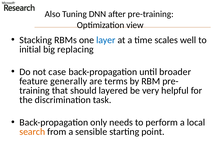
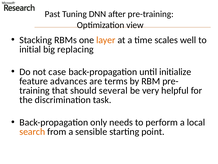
Also: Also -> Past (53, 14)
layer colour: blue -> orange (106, 40)
broader: broader -> initialize (175, 72)
generally: generally -> advances (69, 81)
layered: layered -> several (113, 90)
